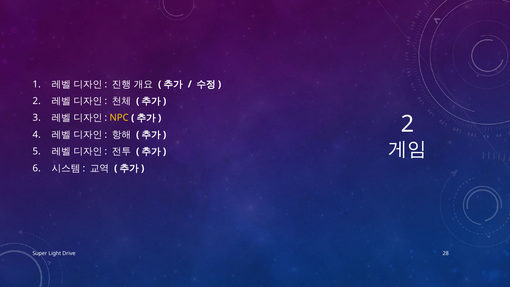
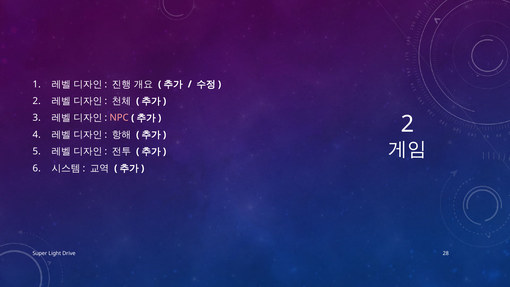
NPC colour: yellow -> pink (119, 118)
